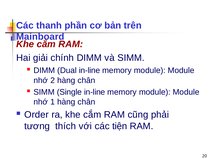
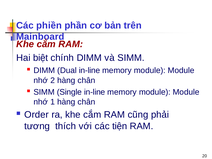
thanh: thanh -> phiền (49, 25)
giải: giải -> biệt (41, 58)
